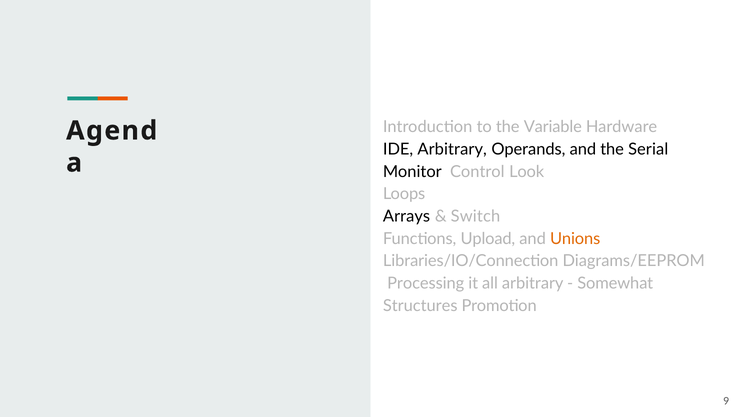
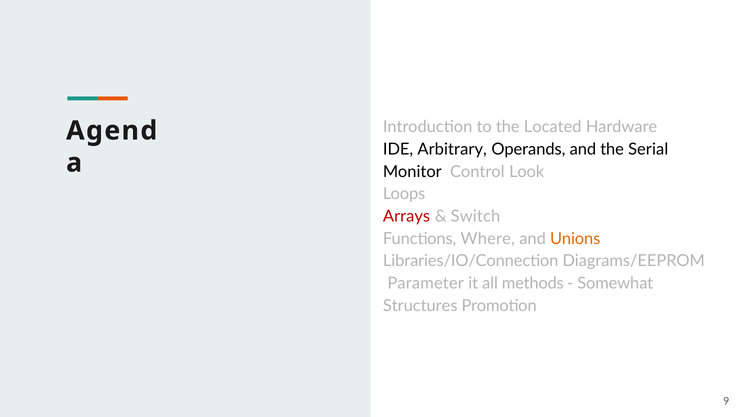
Variable: Variable -> Located (553, 127)
Arrays colour: black -> red (407, 216)
Upload: Upload -> Where (488, 239)
Processing: Processing -> Parameter (426, 283)
all arbitrary: arbitrary -> methods (533, 283)
